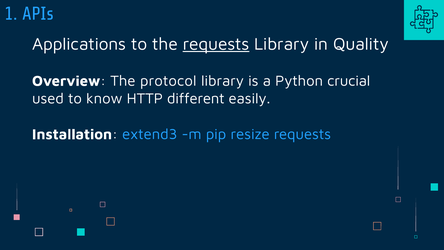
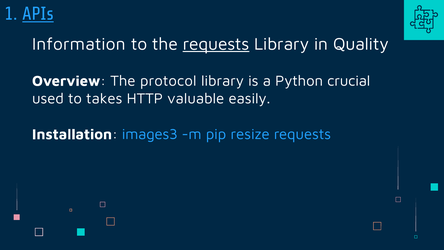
APIs underline: none -> present (38, 14)
Applications: Applications -> Information (79, 44)
know: know -> takes (104, 99)
different: different -> valuable (196, 99)
extend3: extend3 -> images3 (150, 134)
